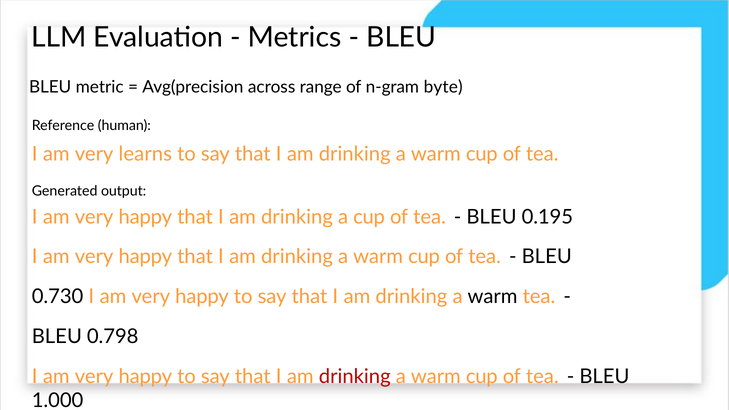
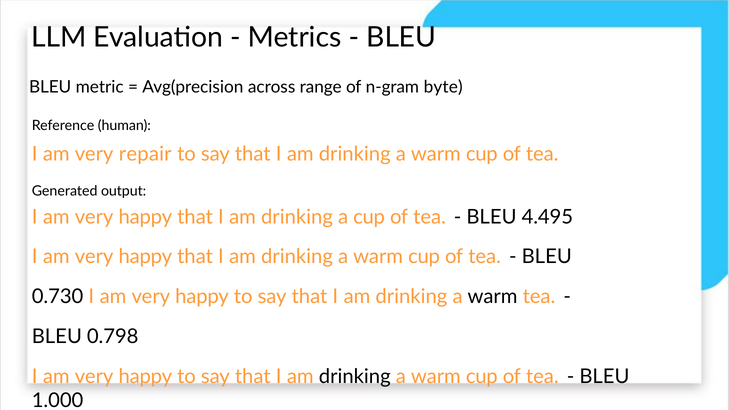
learns: learns -> repair (145, 154)
0.195: 0.195 -> 4.495 (547, 217)
drinking colour: red -> black (355, 377)
